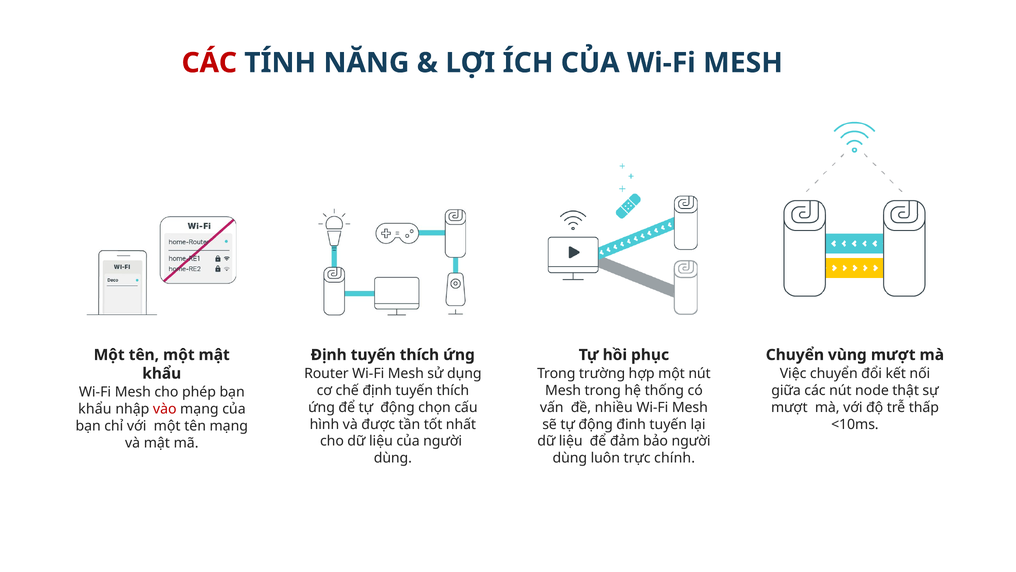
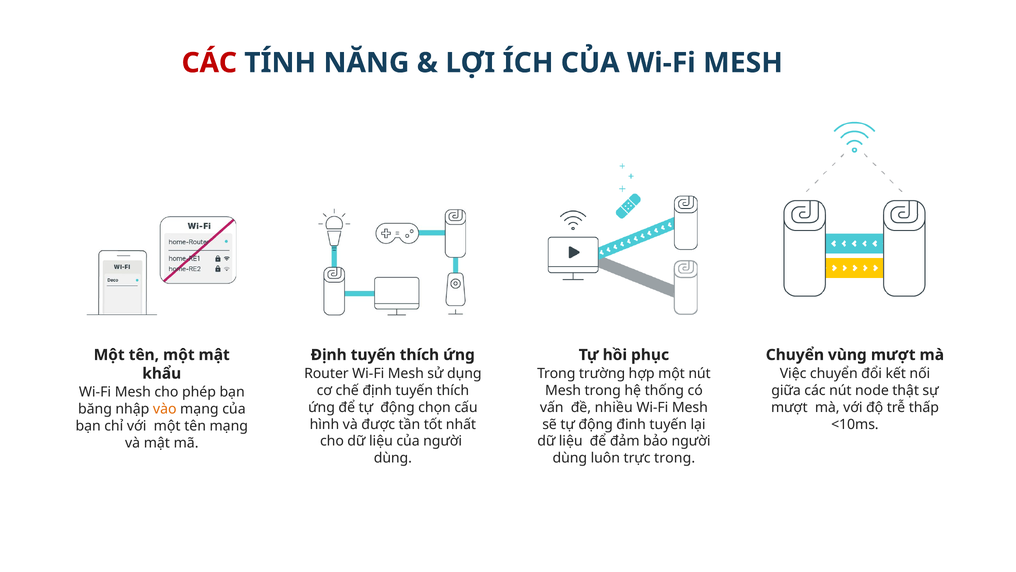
khẩu: khẩu -> băng (95, 409)
vào colour: red -> orange (165, 409)
trực chính: chính -> trong (675, 458)
